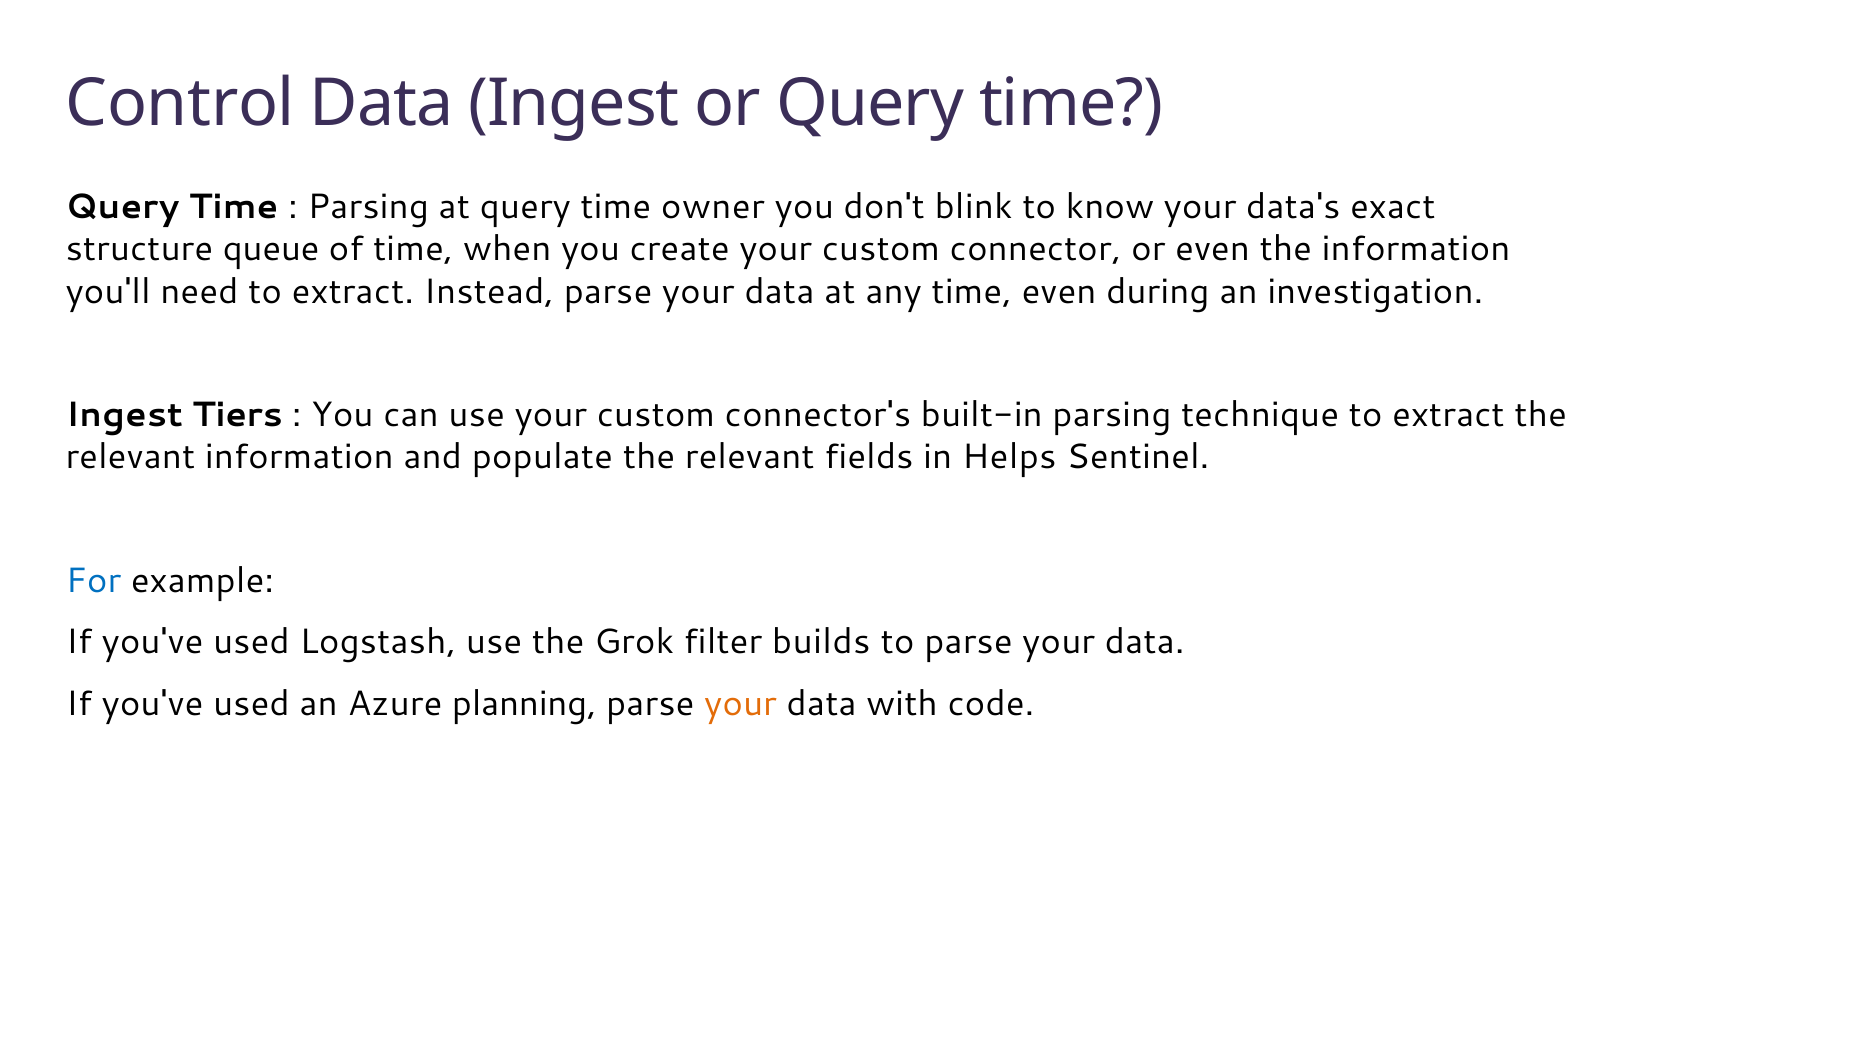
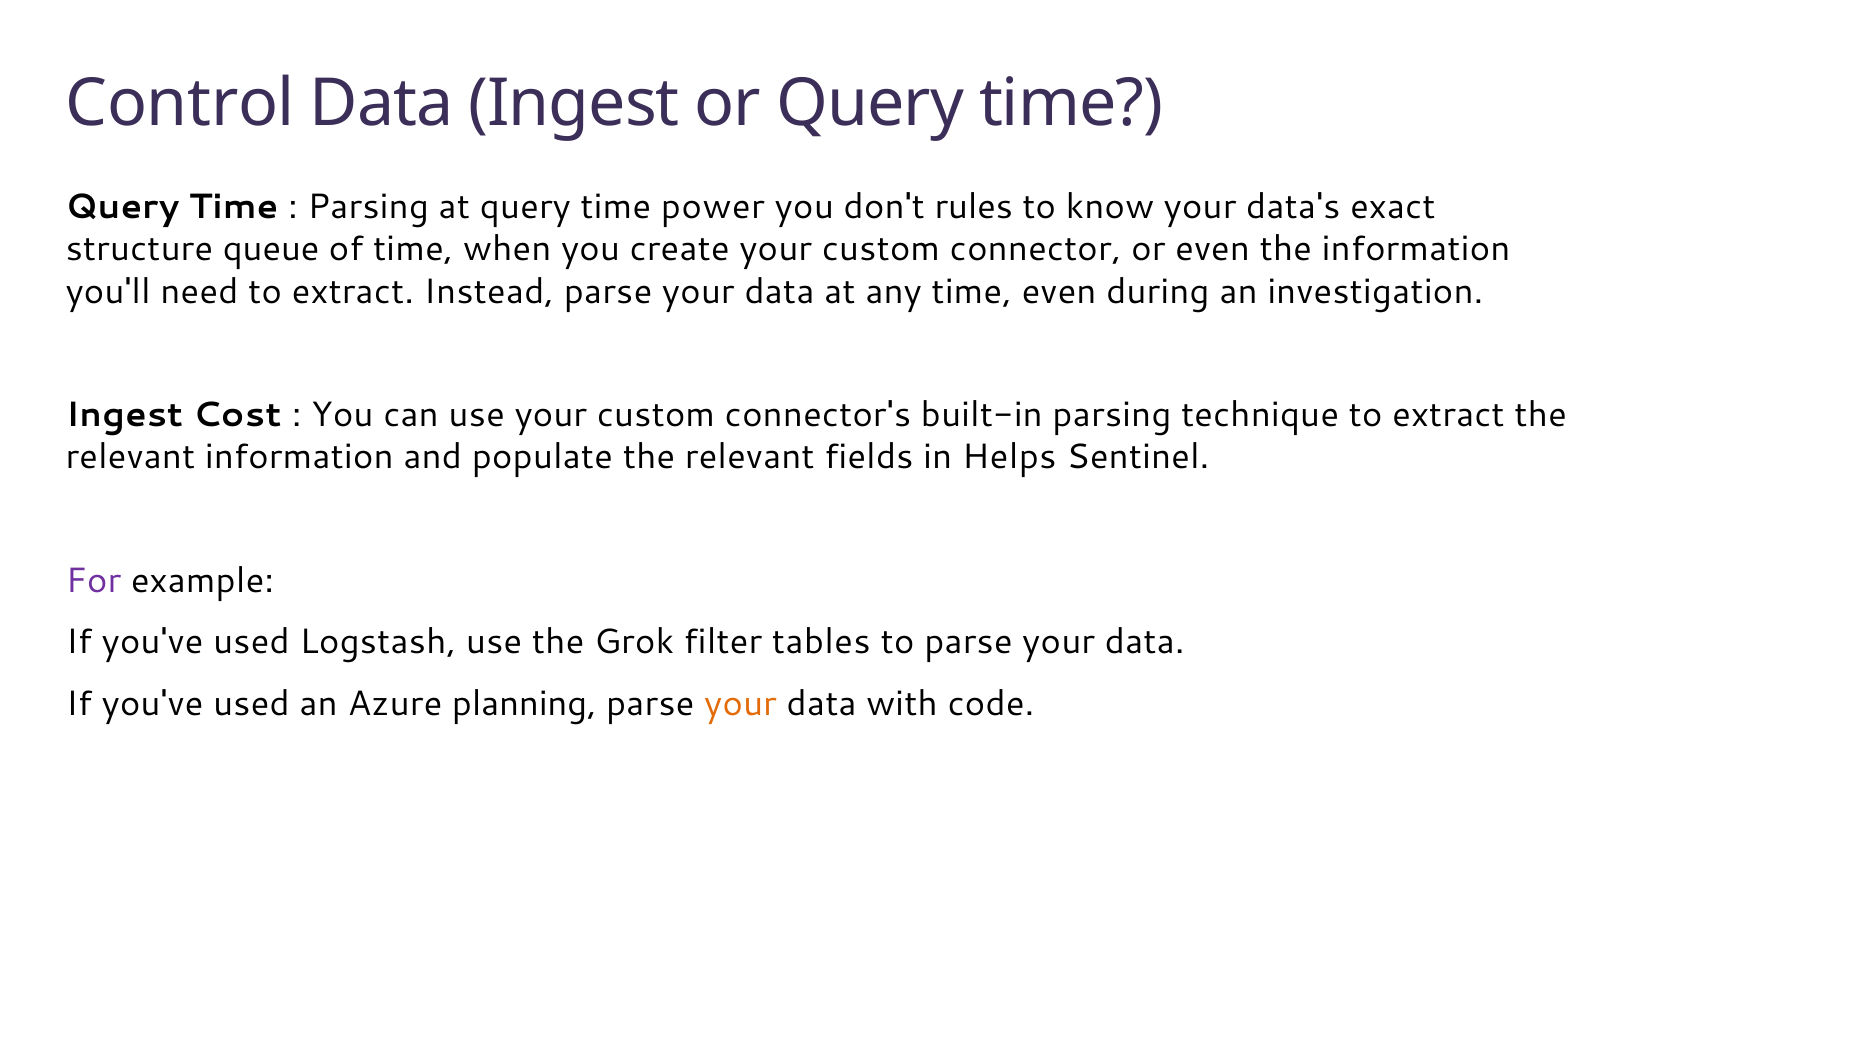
owner: owner -> power (713, 207)
blink: blink -> rules (974, 207)
Tiers: Tiers -> Cost (237, 415)
For colour: blue -> purple (93, 580)
builds: builds -> tables (821, 642)
